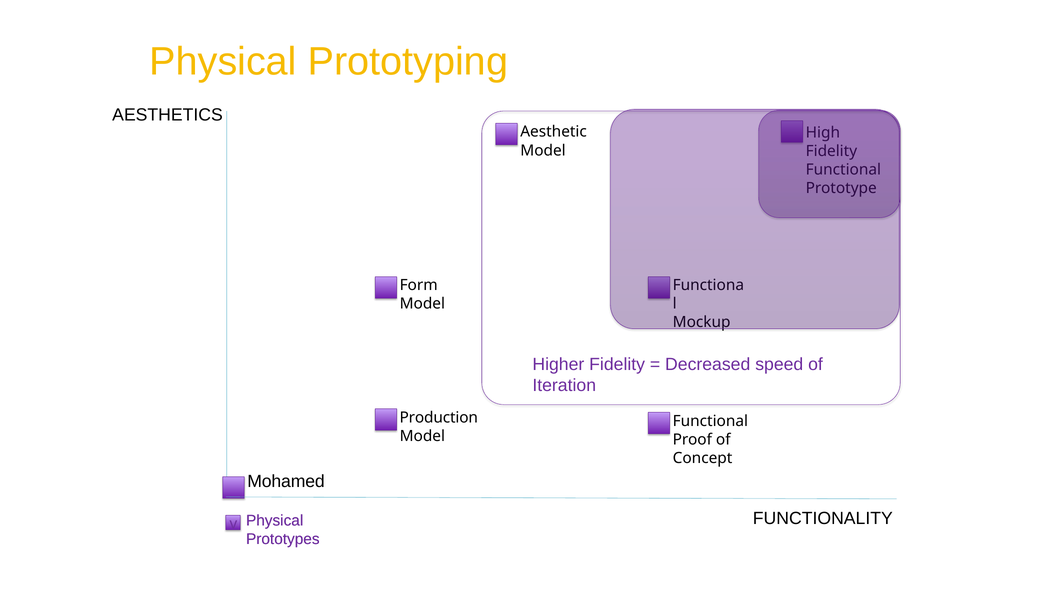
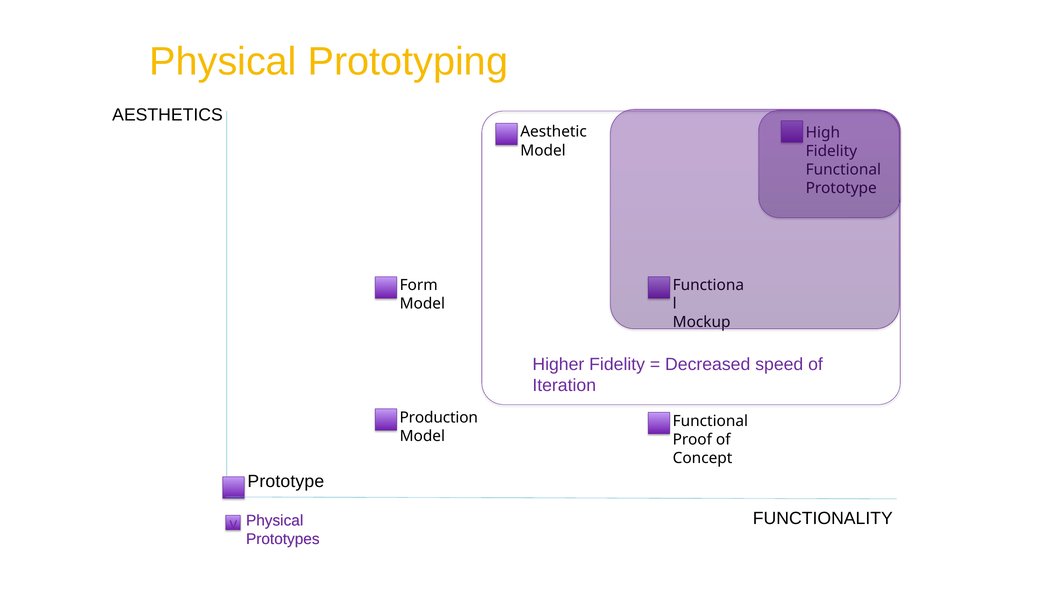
Mohamed: Mohamed -> Prototype (286, 481)
